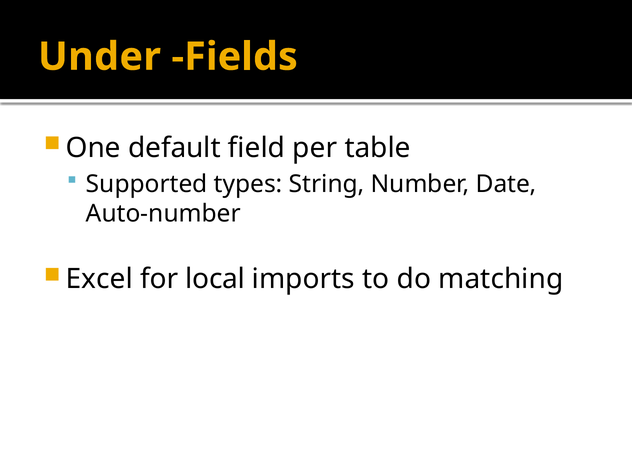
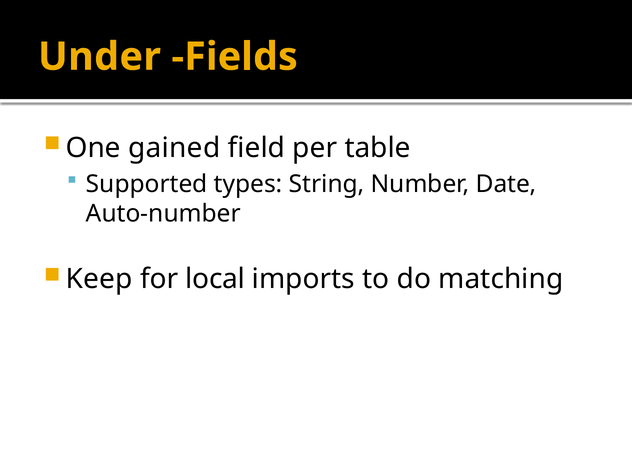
default: default -> gained (174, 148)
Excel: Excel -> Keep (99, 279)
